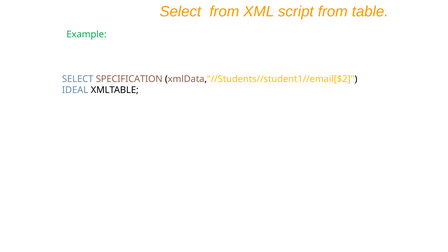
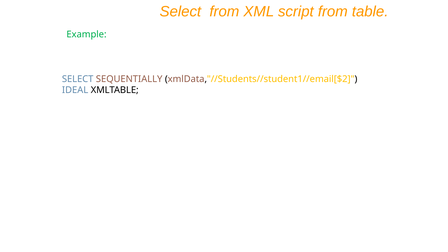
SPECIFICATION: SPECIFICATION -> SEQUENTIALLY (129, 79)
